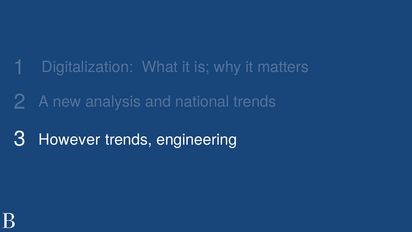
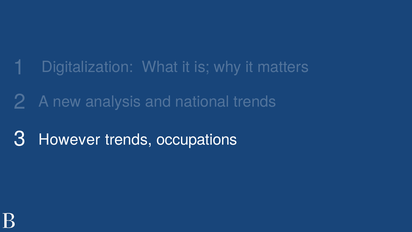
engineering: engineering -> occupations (197, 140)
